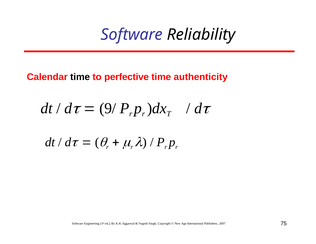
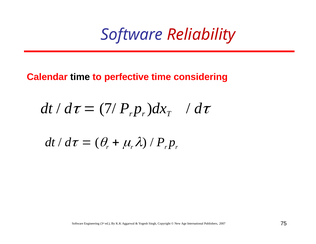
Reliability colour: black -> red (201, 35)
authenticity: authenticity -> considering (201, 77)
9/: 9/ -> 7/ (108, 108)
